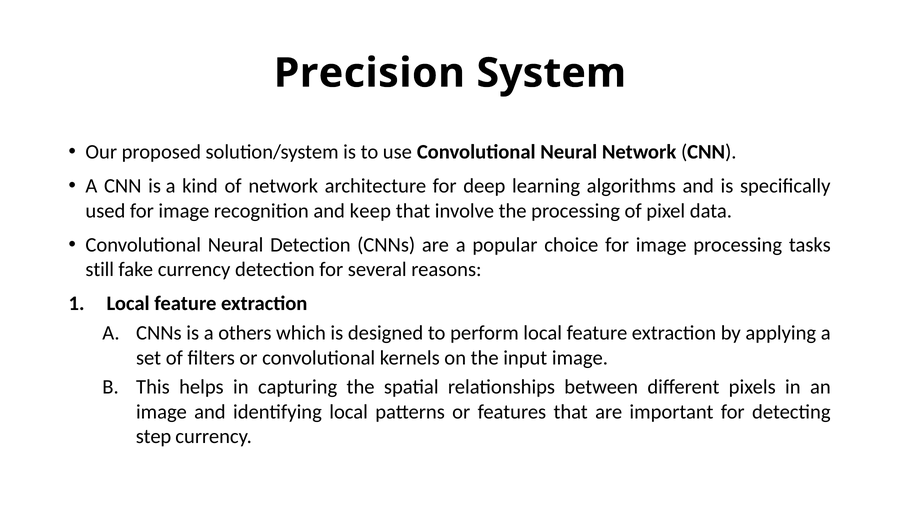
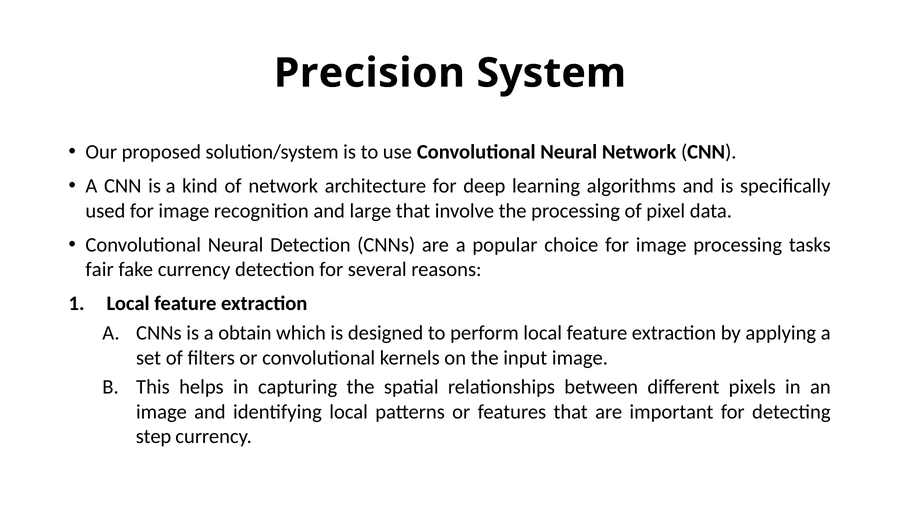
keep: keep -> large (370, 211)
still: still -> fair (100, 270)
others: others -> obtain (245, 333)
